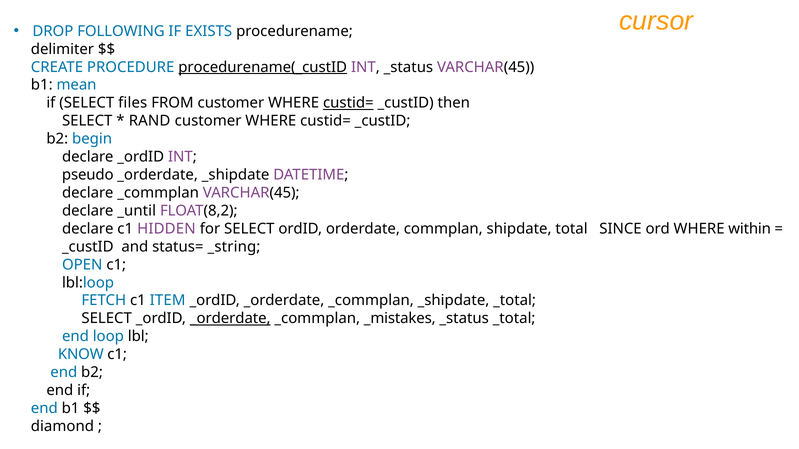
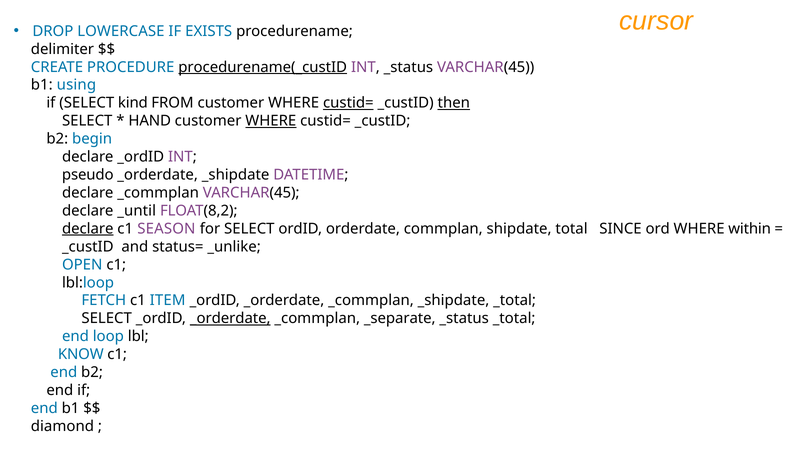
FOLLOWING: FOLLOWING -> LOWERCASE (121, 31)
mean: mean -> using (76, 85)
files: files -> kind (133, 103)
then underline: none -> present (454, 103)
RAND: RAND -> HAND (150, 121)
WHERE underline: none -> present (271, 121)
declare underline: none -> present (88, 229)
HIDDEN: HIDDEN -> SEASON (166, 229)
_string: _string -> _unlike (234, 247)
_mistakes: _mistakes -> _separate (400, 319)
